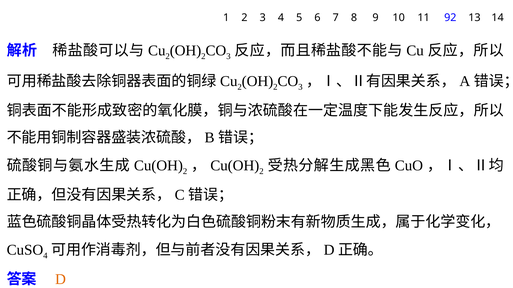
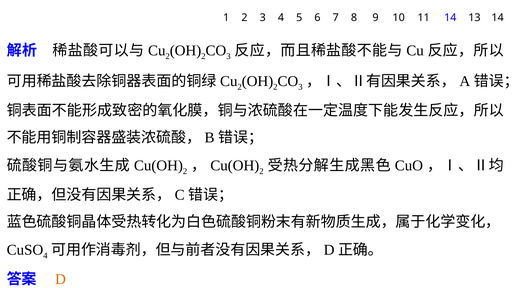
11 92: 92 -> 14 (450, 18)
